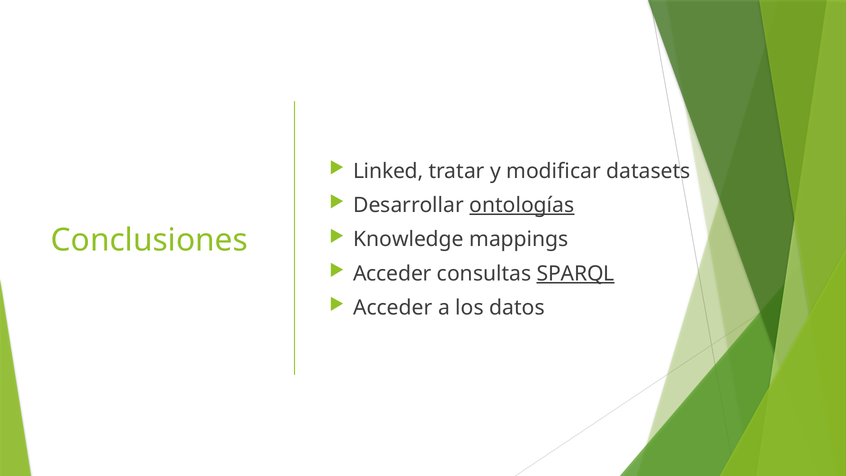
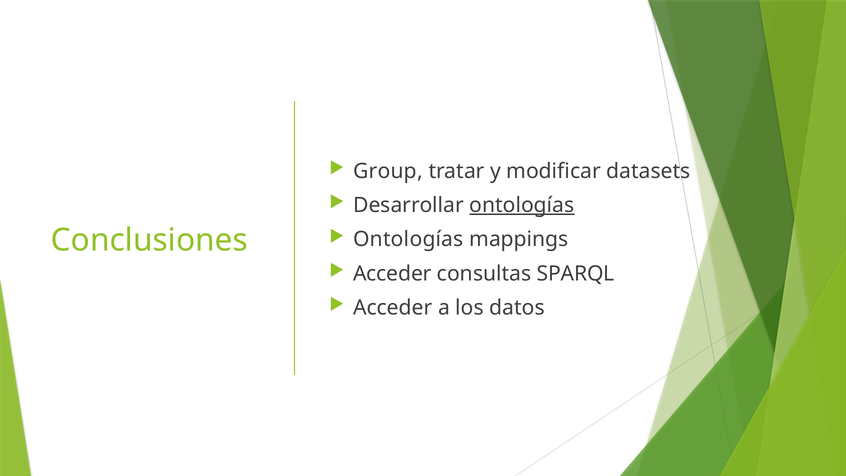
Linked: Linked -> Group (388, 171)
Knowledge: Knowledge -> Ontologías (408, 239)
SPARQL underline: present -> none (576, 274)
